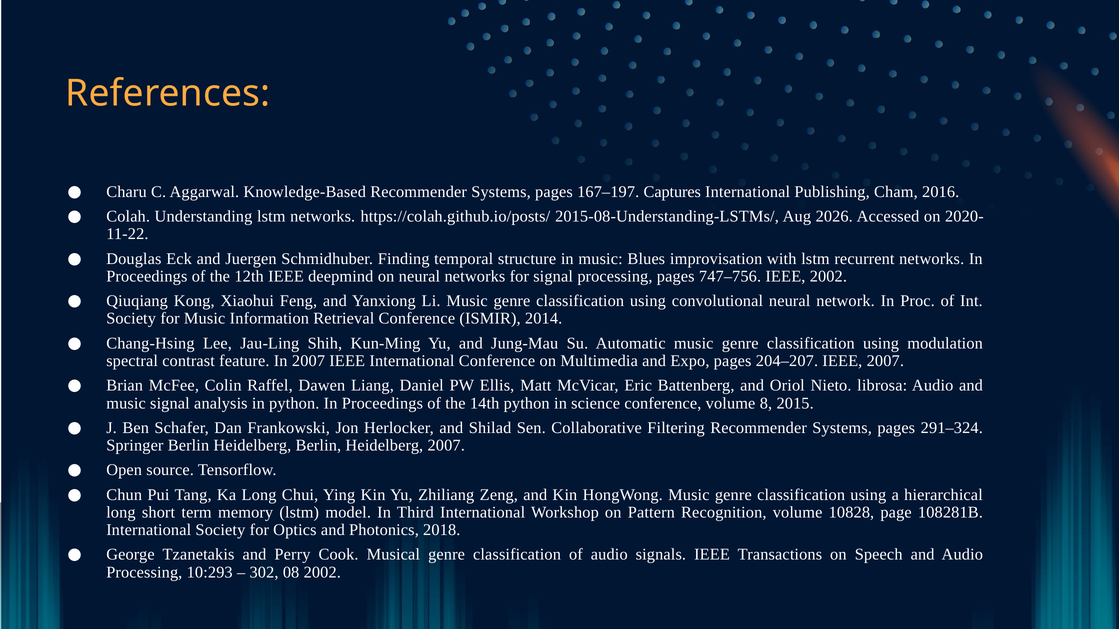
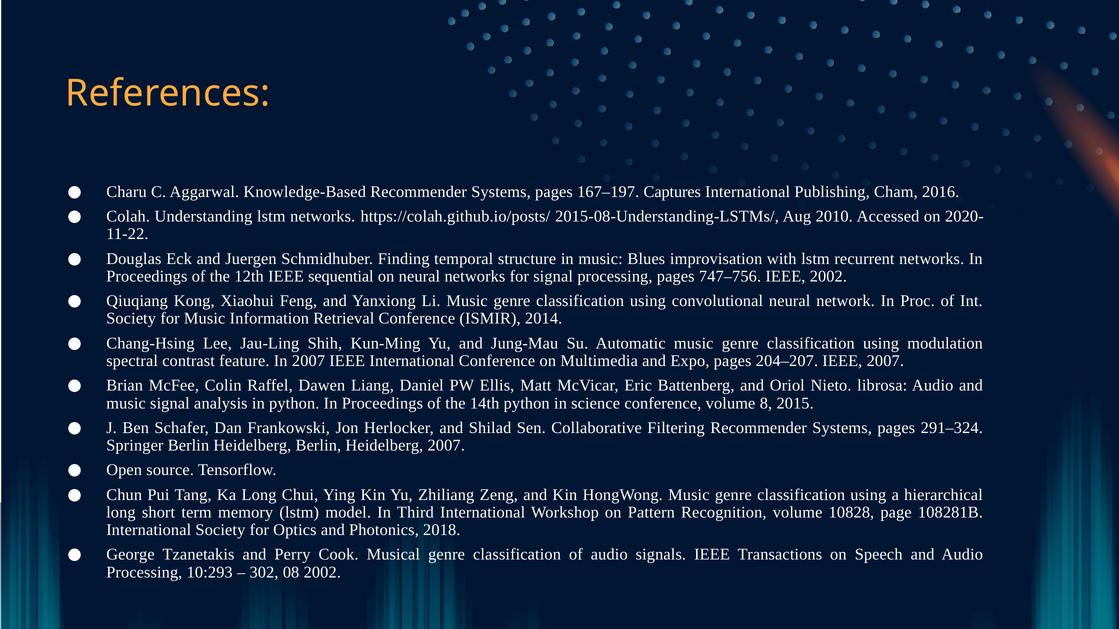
2026: 2026 -> 2010 (834, 217)
deepmind: deepmind -> sequential (341, 277)
